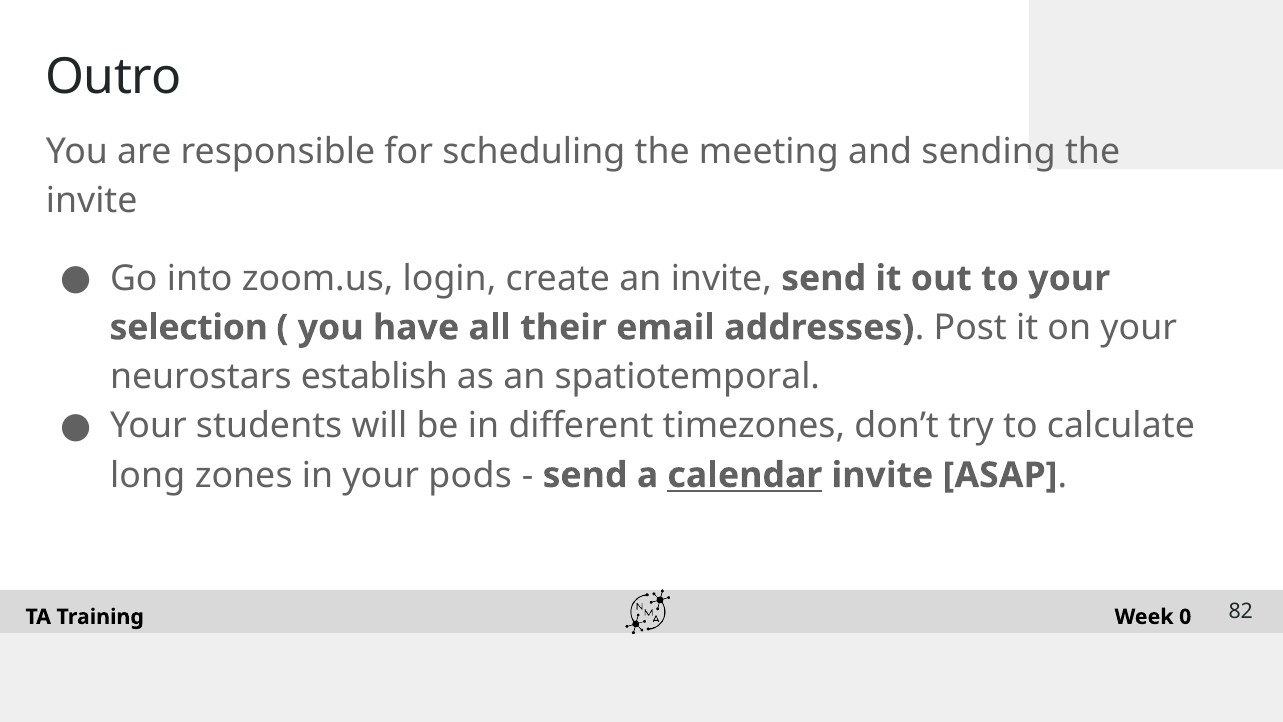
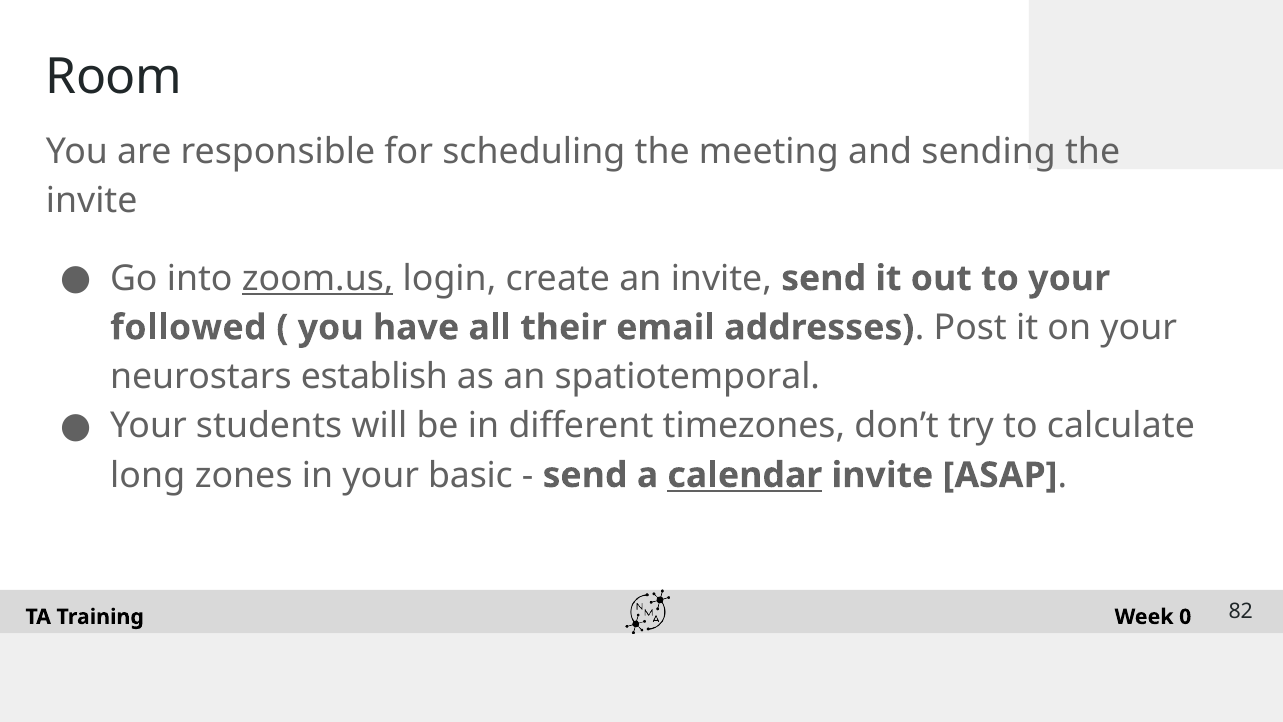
Outro: Outro -> Room (114, 77)
zoom.us underline: none -> present (318, 278)
selection: selection -> followed (188, 327)
pods: pods -> basic (470, 475)
